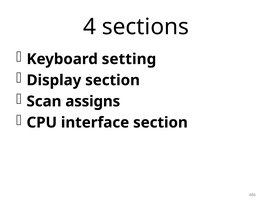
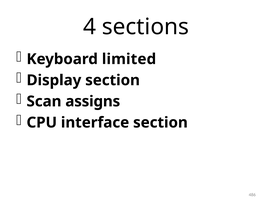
setting: setting -> limited (129, 59)
